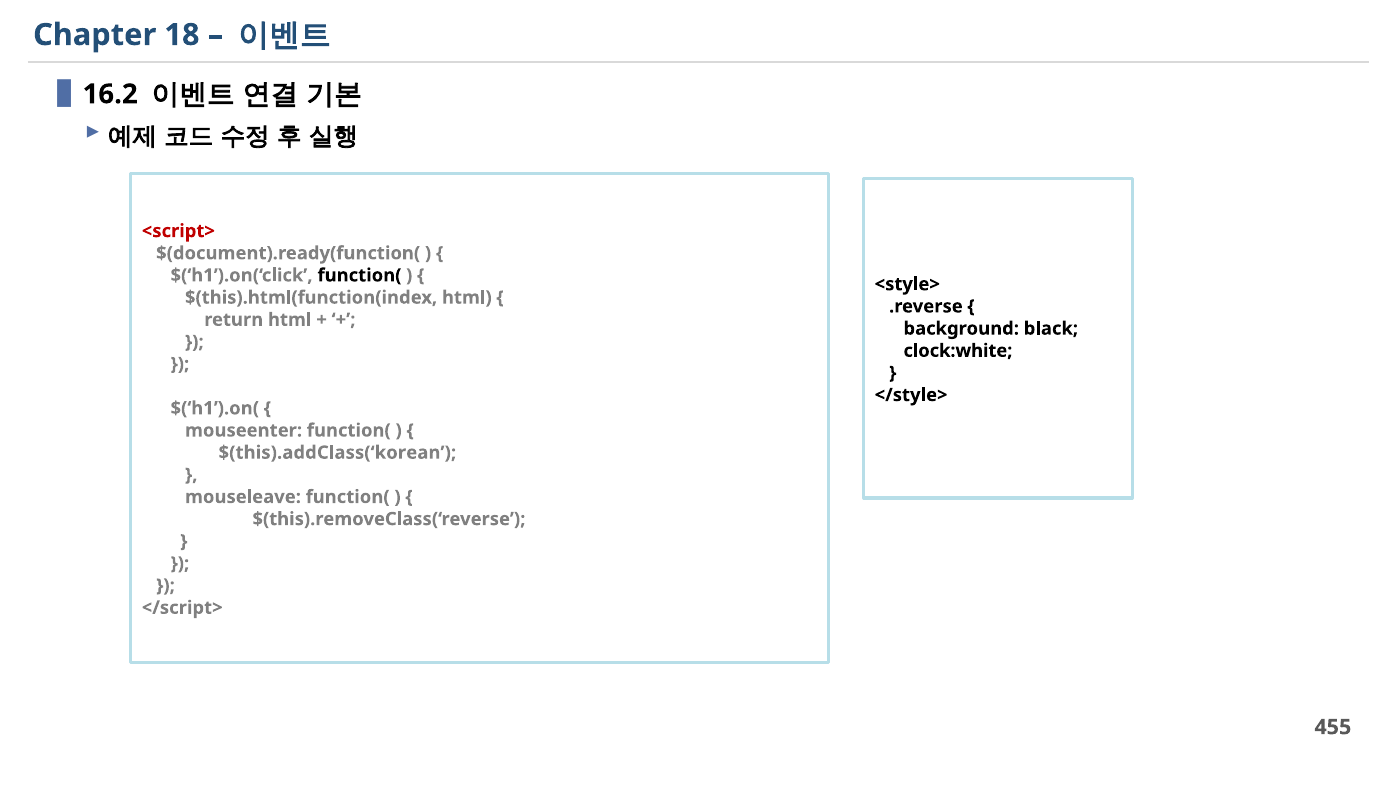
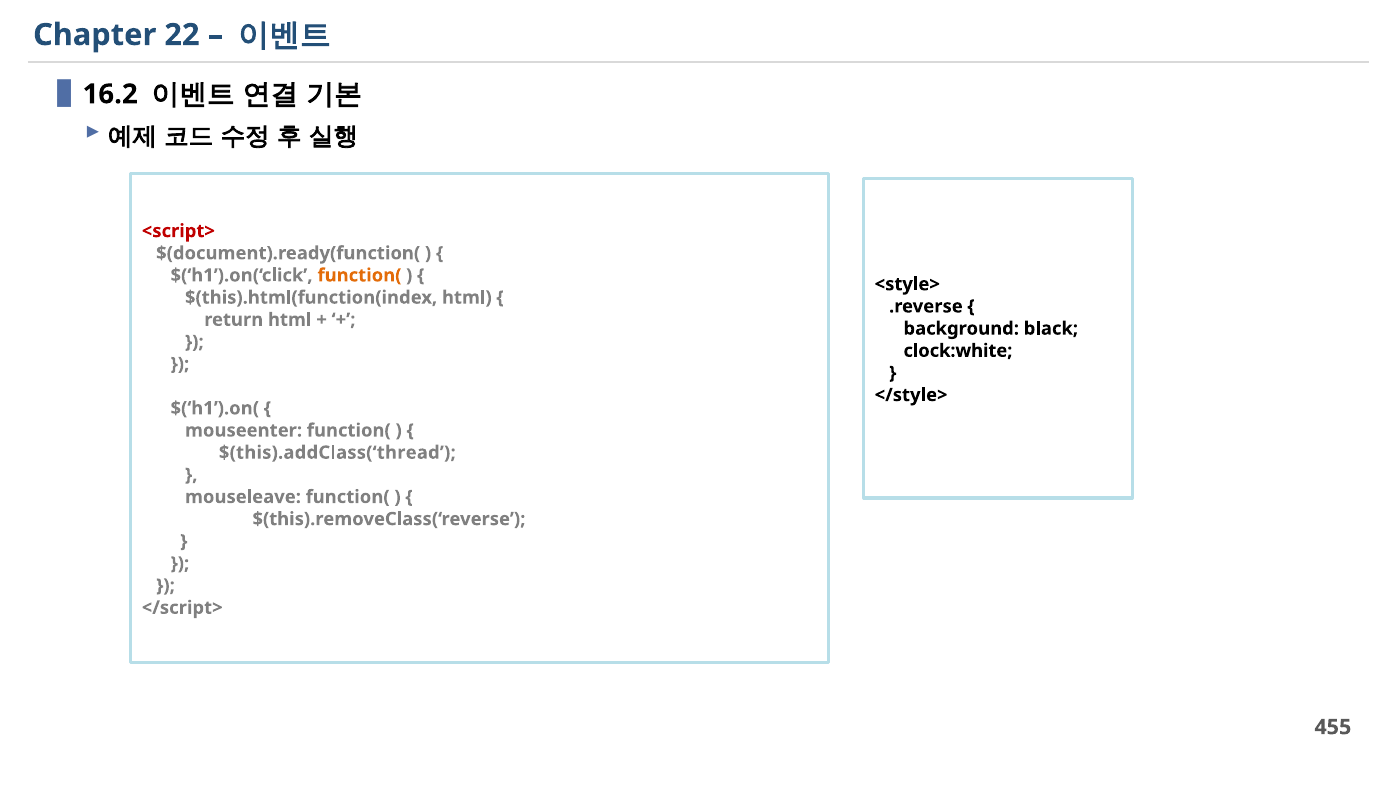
18: 18 -> 22 (182, 35)
function( colour: black -> orange (359, 275)
$(this).addClass(‘korean: $(this).addClass(‘korean -> $(this).addClass(‘thread (337, 453)
